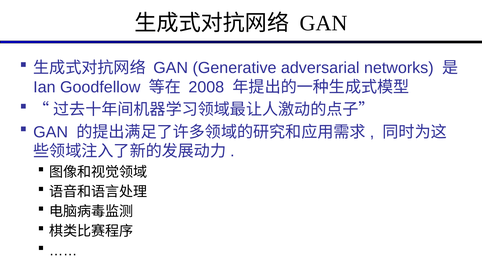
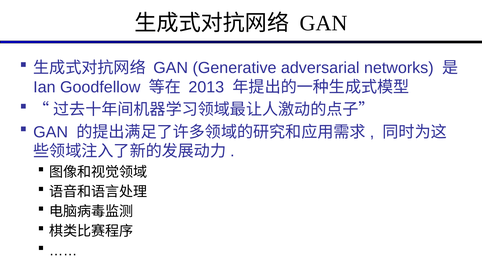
2008: 2008 -> 2013 (206, 87)
